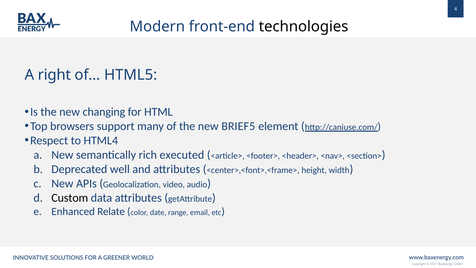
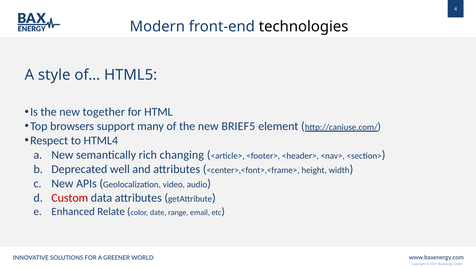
right: right -> style (54, 75)
changing: changing -> together (104, 112)
executed: executed -> changing (182, 155)
Custom colour: black -> red (70, 198)
